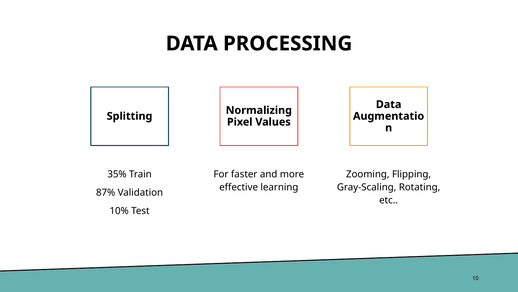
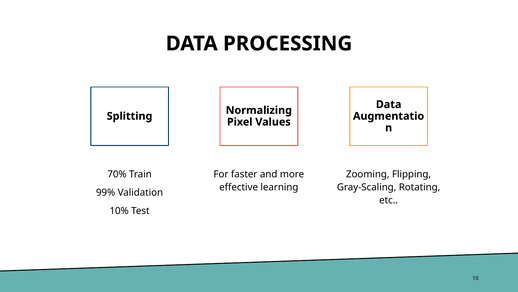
35%: 35% -> 70% (117, 174)
87%: 87% -> 99% (106, 192)
